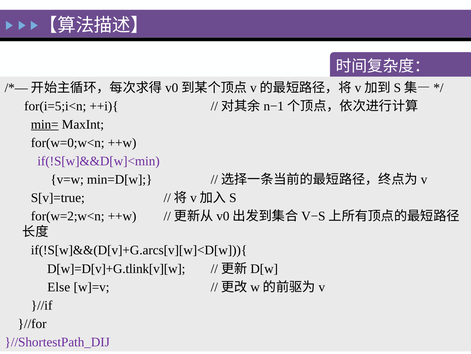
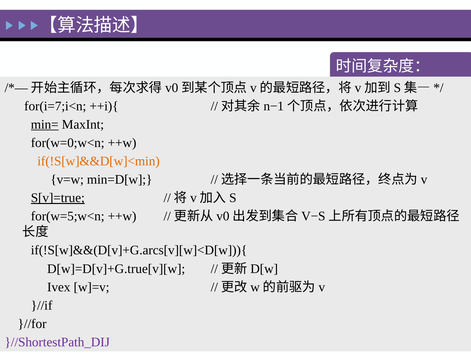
for(i=5;i<n: for(i=5;i<n -> for(i=7;i<n (55, 106)
if(!S[w]&&D[w]<min colour: purple -> orange (99, 161)
S[v]=true underline: none -> present (58, 197)
for(w=2;w<n: for(w=2;w<n -> for(w=5;w<n (68, 216)
D[w]=D[v]+G.tlink[v][w: D[w]=D[v]+G.tlink[v][w -> D[w]=D[v]+G.true[v][w (116, 268)
Else: Else -> Ivex (59, 286)
